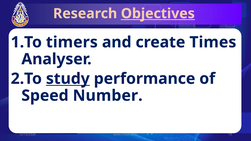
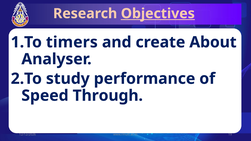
Times: Times -> About (213, 42)
study underline: present -> none (68, 79)
Number: Number -> Through (108, 96)
